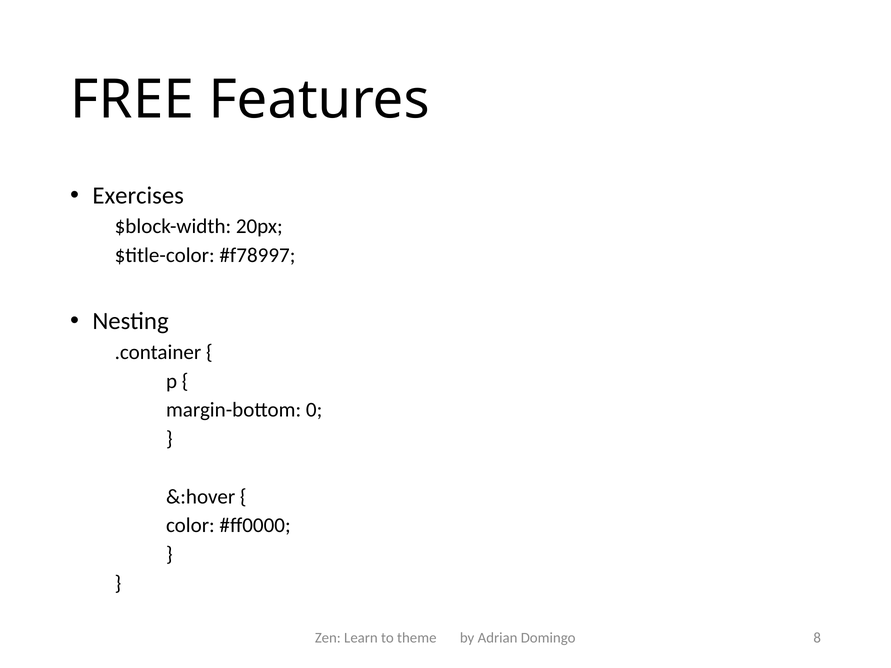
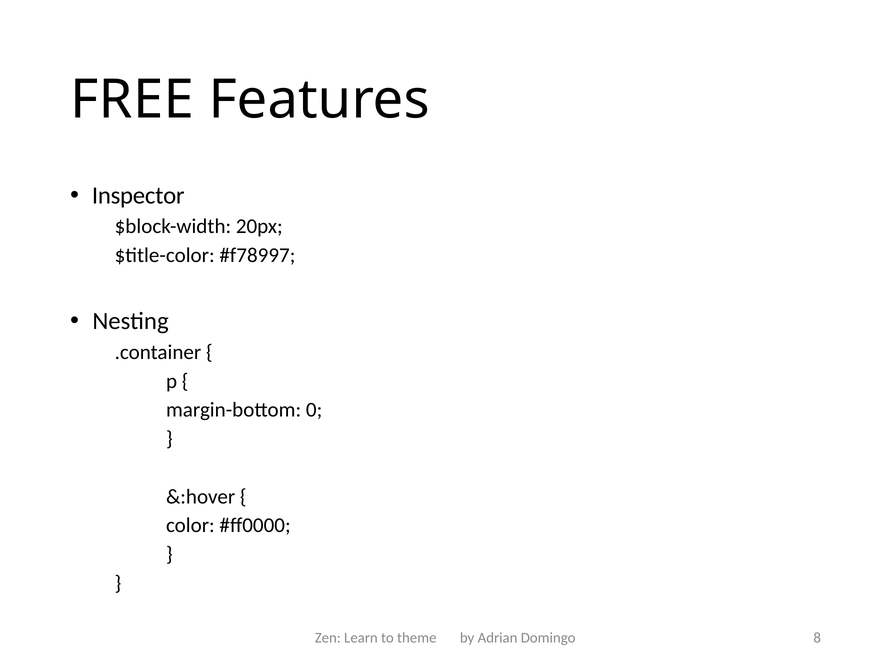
Exercises: Exercises -> Inspector (138, 196)
